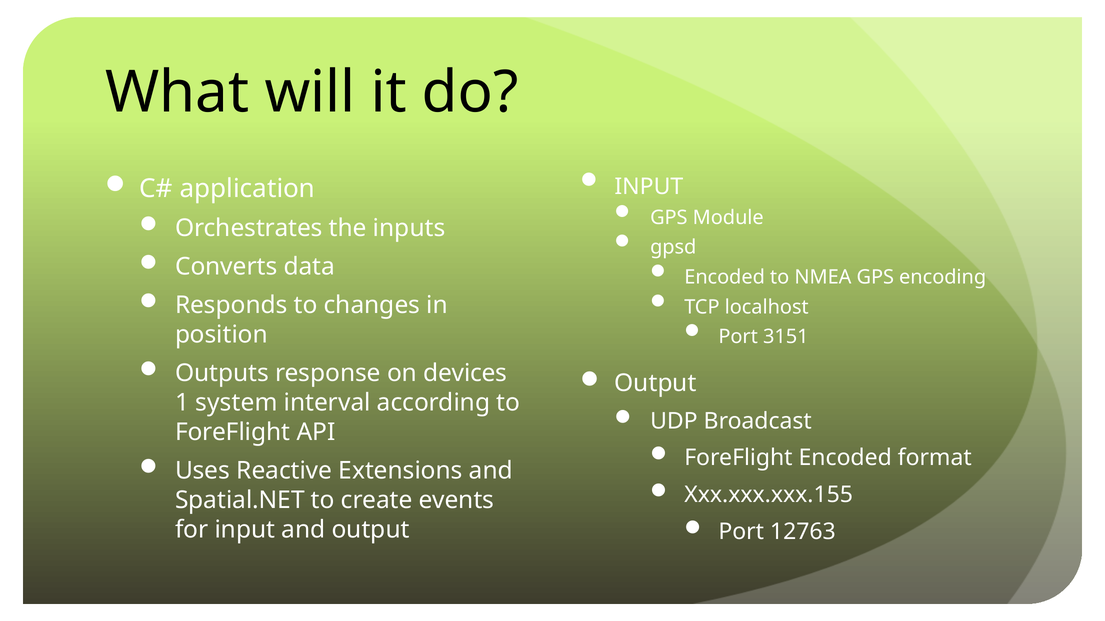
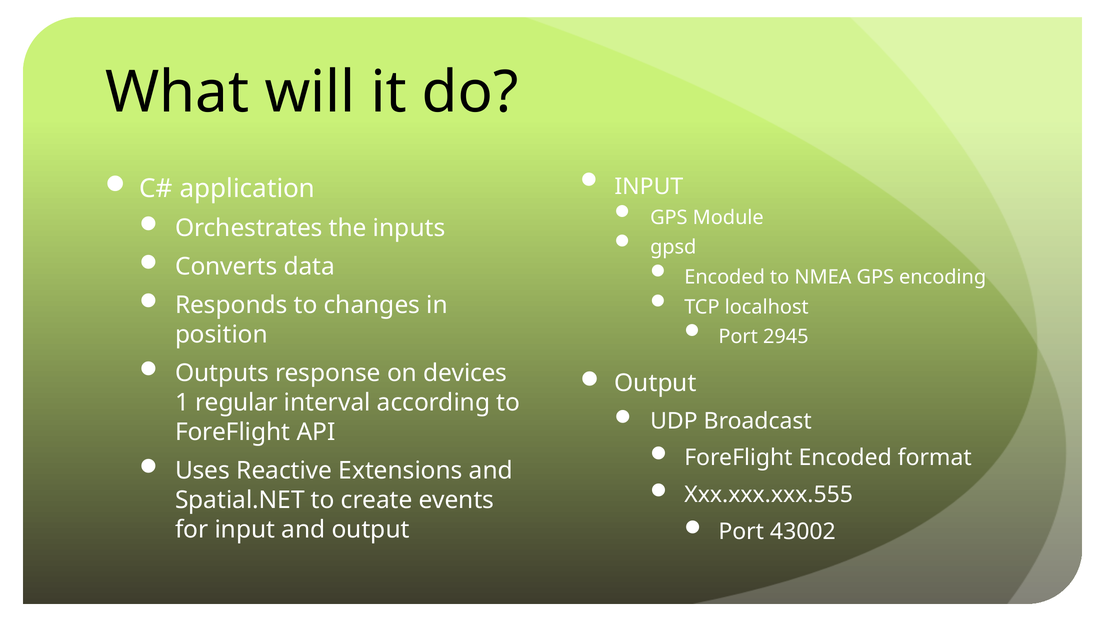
3151: 3151 -> 2945 (786, 337)
system: system -> regular (237, 403)
Xxx.xxx.xxx.155: Xxx.xxx.xxx.155 -> Xxx.xxx.xxx.555 (769, 495)
12763: 12763 -> 43002 (803, 532)
